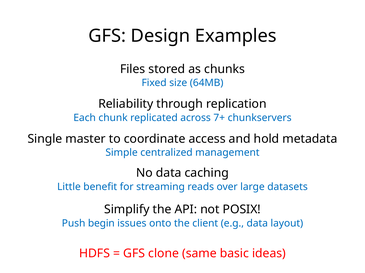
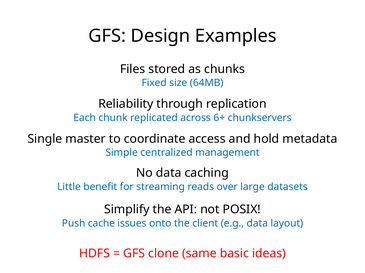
7+: 7+ -> 6+ (219, 118)
begin: begin -> cache (101, 224)
